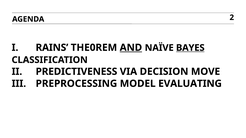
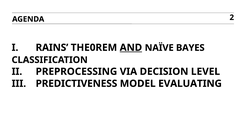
BAYES underline: present -> none (190, 48)
PREDICTIVENESS: PREDICTIVENESS -> PREPROCESSING (76, 72)
MOVE: MOVE -> LEVEL (205, 72)
PREPROCESSING: PREPROCESSING -> PREDICTIVENESS (76, 84)
